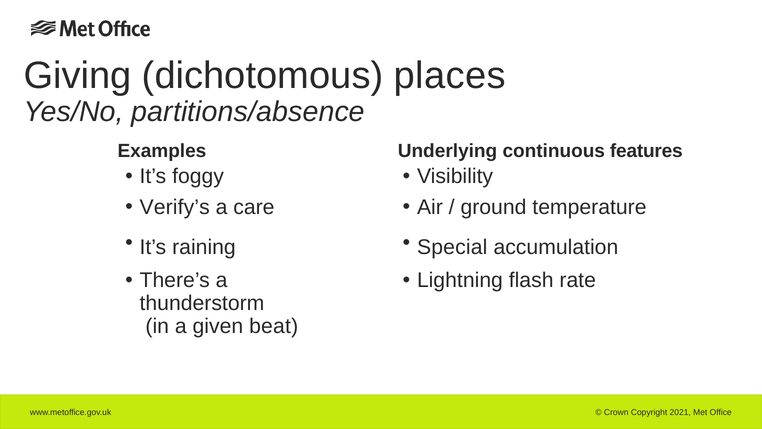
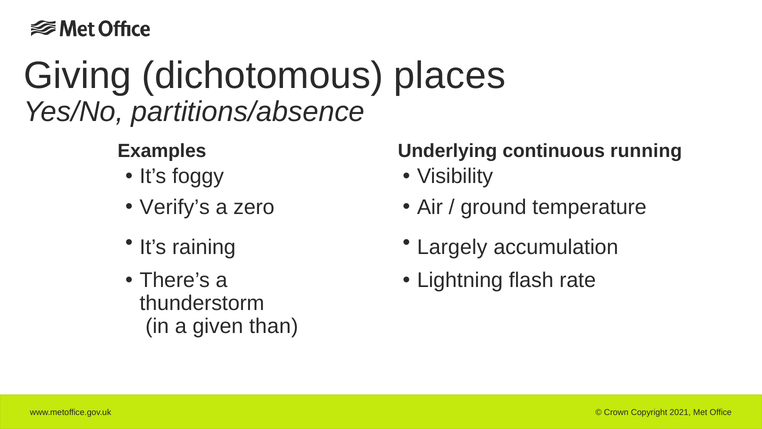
features: features -> running (646, 151)
care: care -> zero (254, 207)
Special: Special -> Largely (452, 247)
beat: beat -> than (274, 326)
